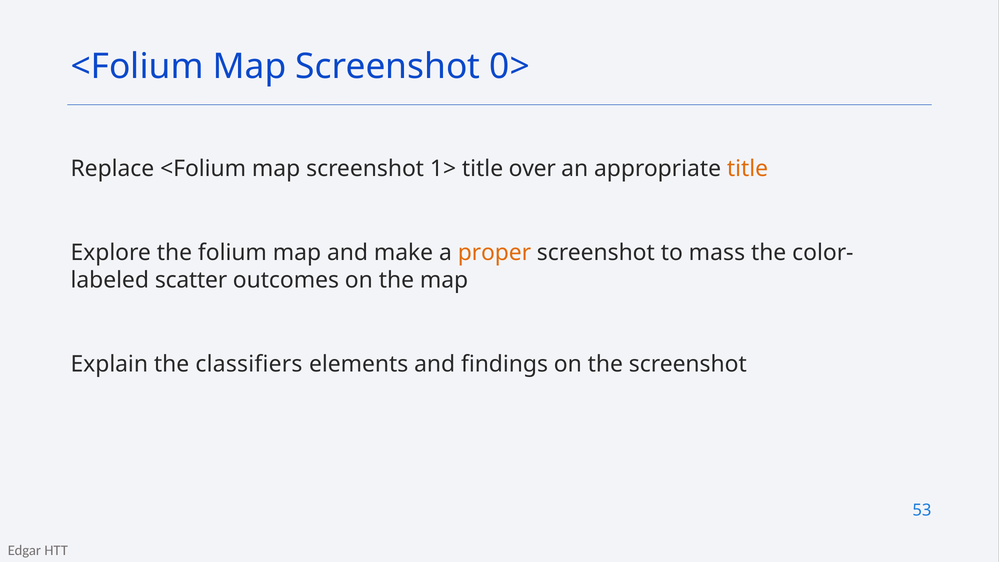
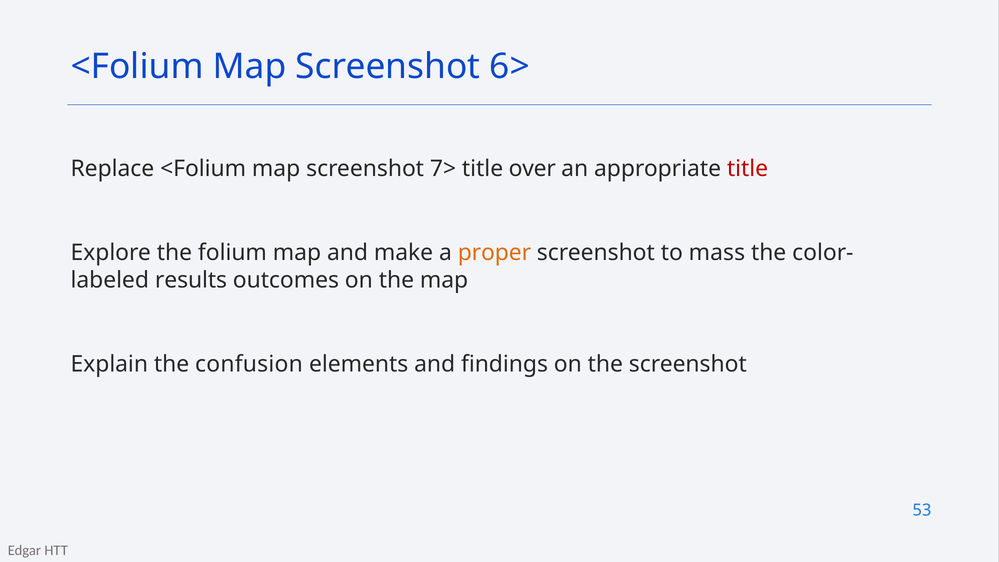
0>: 0> -> 6> (510, 67)
1>: 1> -> 7> (443, 169)
title colour: orange -> red (748, 169)
scatter: scatter -> results (191, 280)
classifiers: classifiers -> confusion (249, 364)
